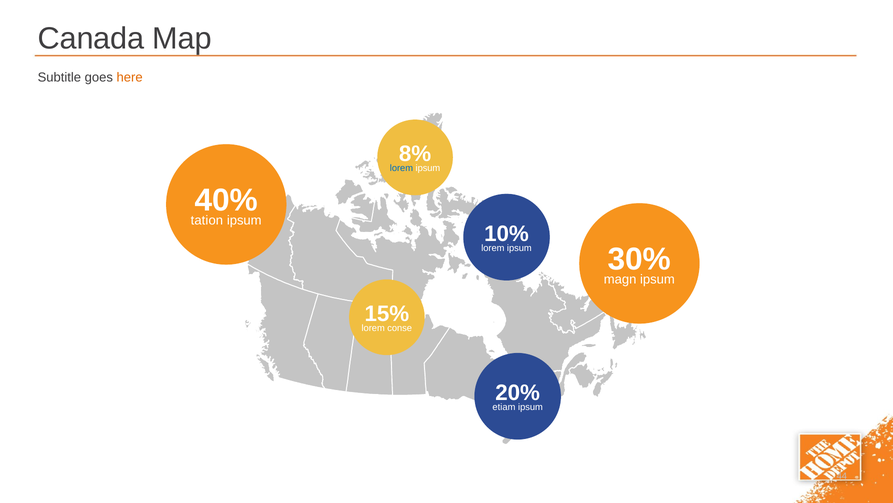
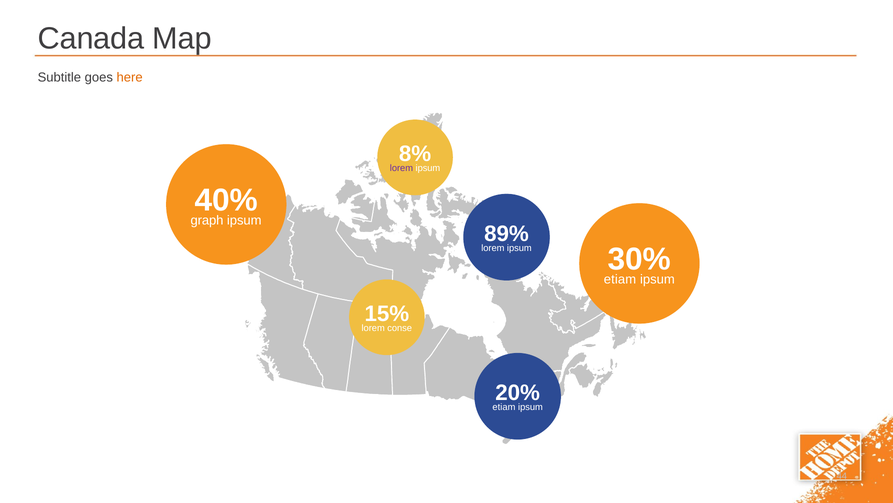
lorem colour: blue -> purple (401, 168)
tation: tation -> graph (207, 220)
10%: 10% -> 89% (507, 233)
magn: magn -> etiam (620, 279)
